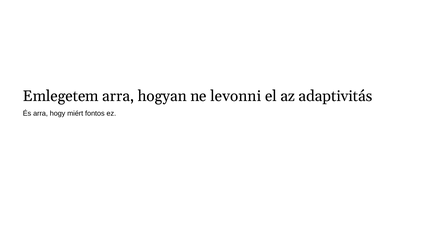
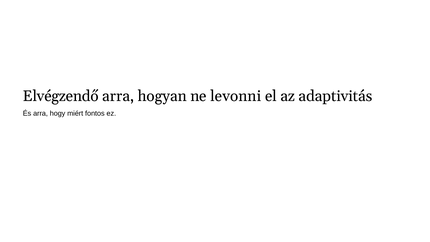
Emlegetem: Emlegetem -> Elvégzendő (61, 96)
